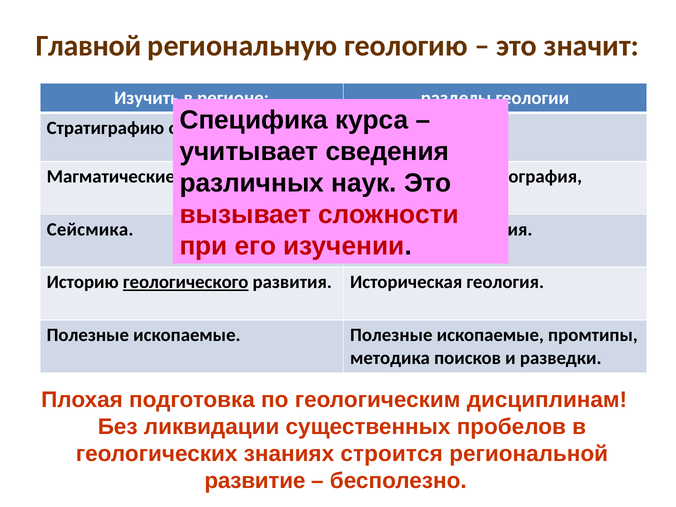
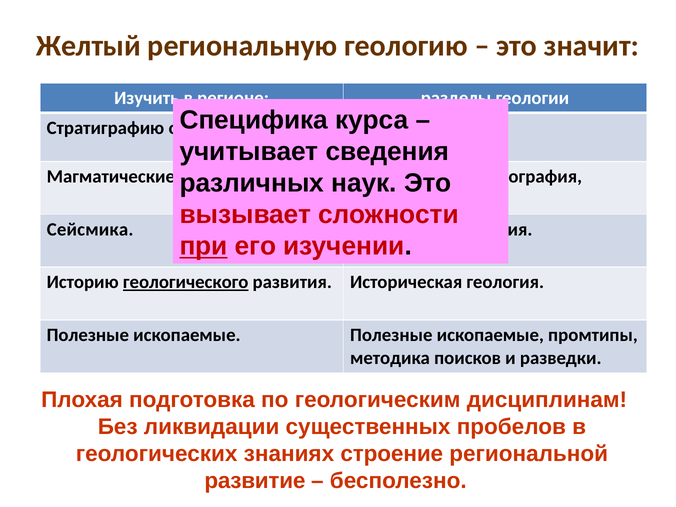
Главной: Главной -> Желтый (89, 46)
при underline: none -> present (204, 246)
строится: строится -> строение (392, 454)
